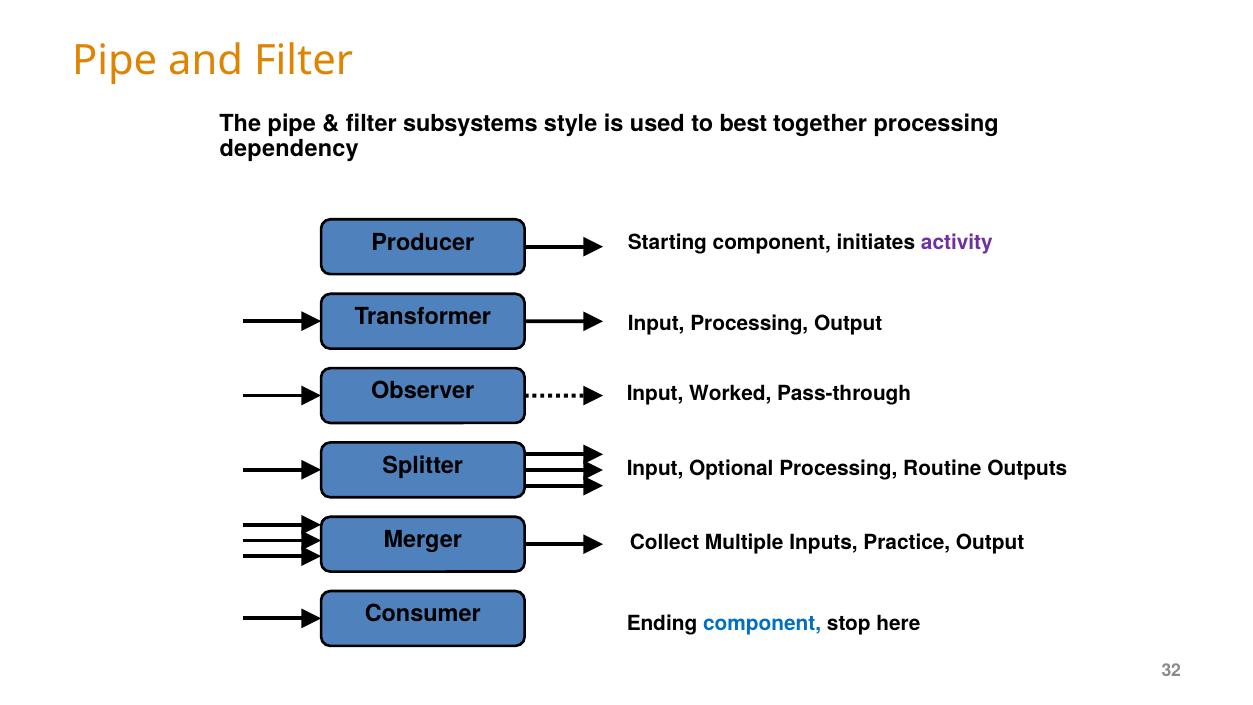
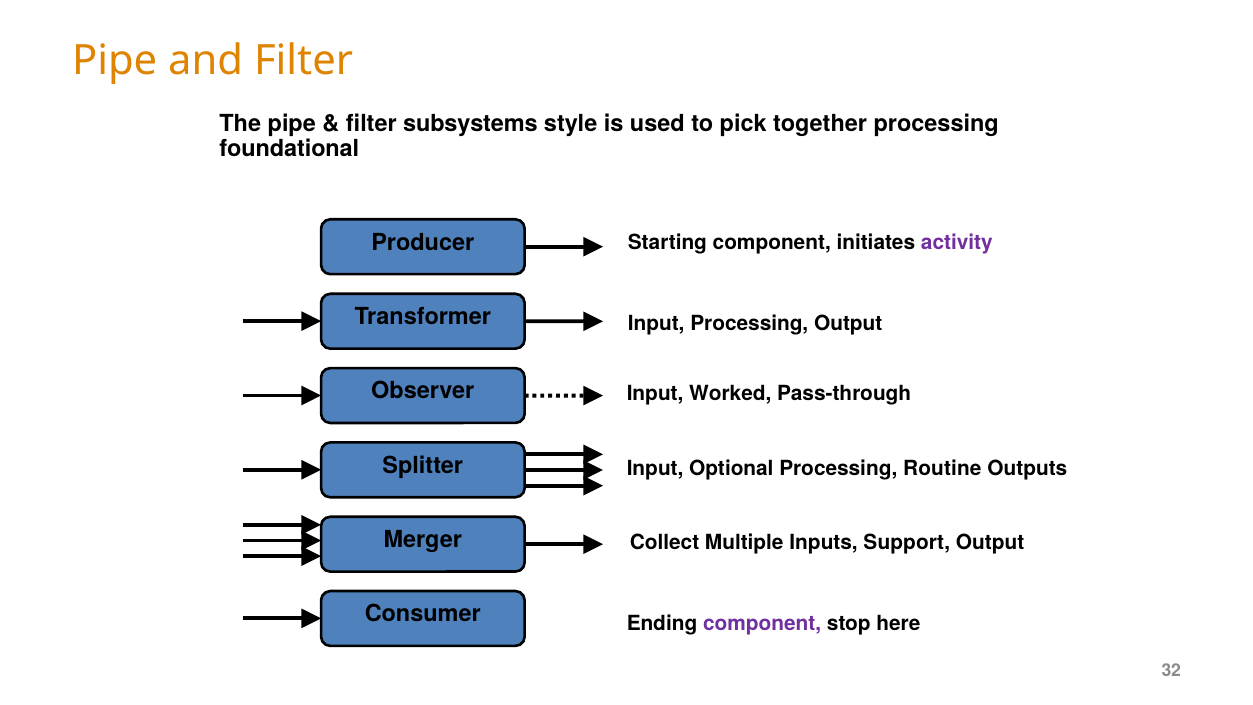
best: best -> pick (743, 123)
dependency: dependency -> foundational (289, 149)
Practice: Practice -> Support (907, 542)
component colour: blue -> purple (762, 624)
